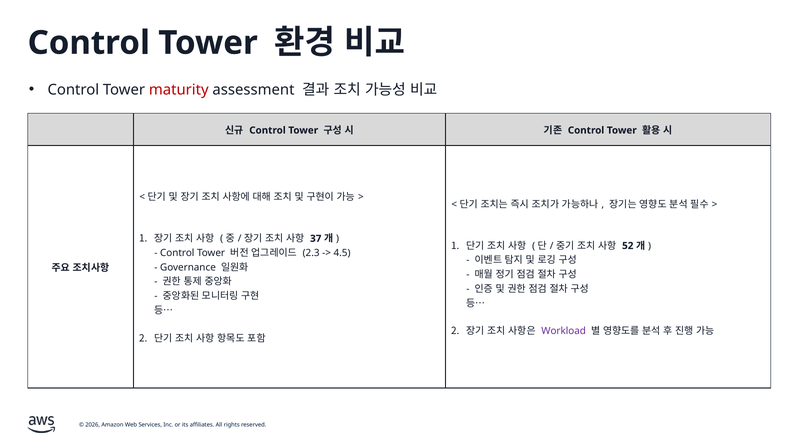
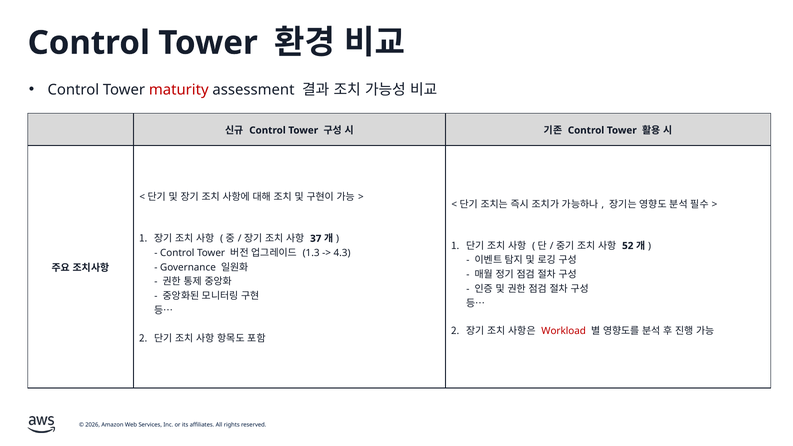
2.3: 2.3 -> 1.3 (311, 253)
4.5: 4.5 -> 4.3 (342, 253)
Workload colour: purple -> red (564, 331)
